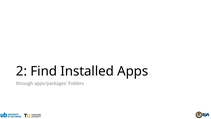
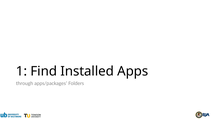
2: 2 -> 1 (22, 71)
